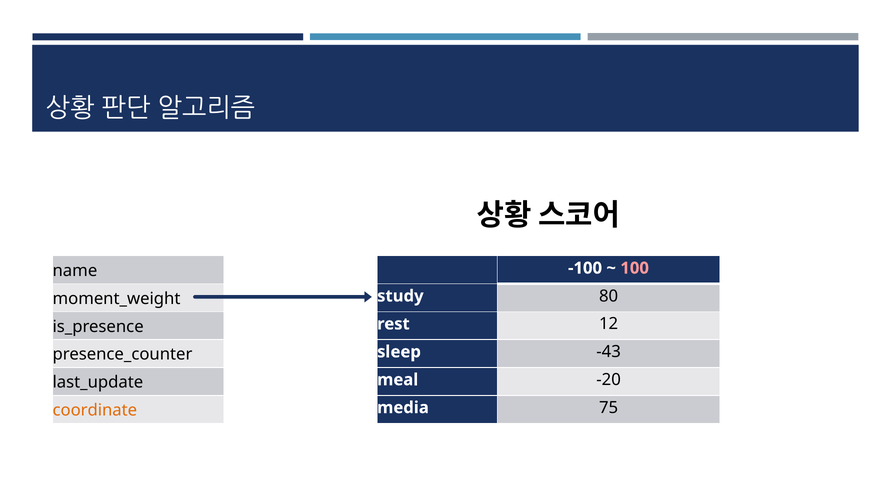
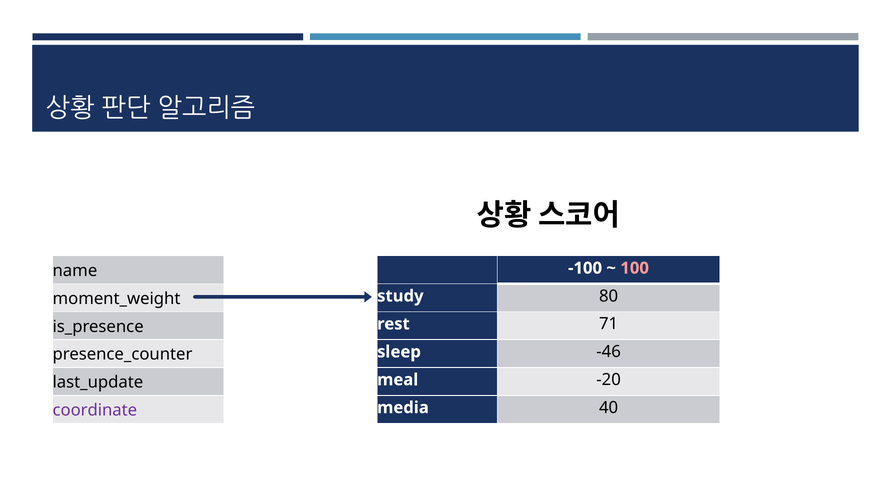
12: 12 -> 71 (609, 324)
-43: -43 -> -46 (609, 352)
75: 75 -> 40 (609, 408)
coordinate colour: orange -> purple (95, 410)
